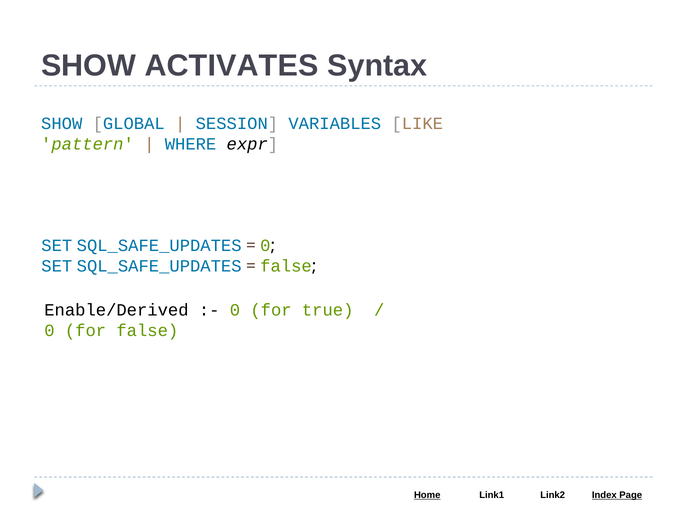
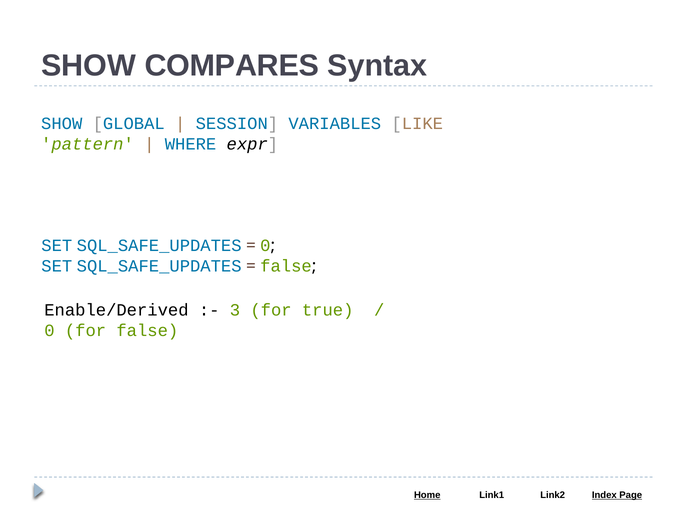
ACTIVATES: ACTIVATES -> COMPARES (232, 66)
0: 0 -> 3 (235, 310)
